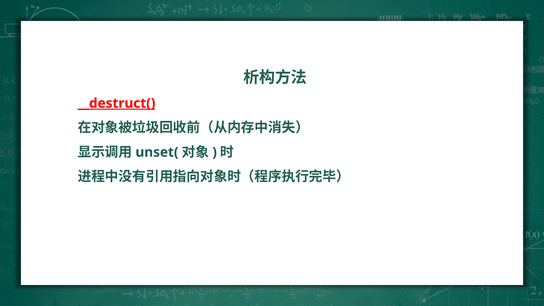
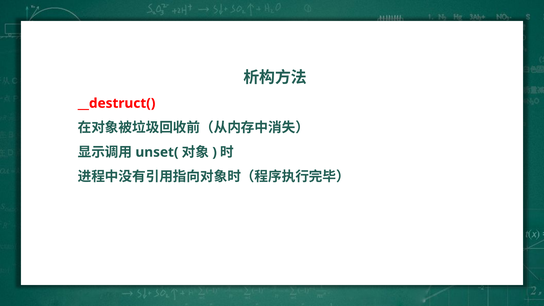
__destruct( underline: present -> none (117, 103)
